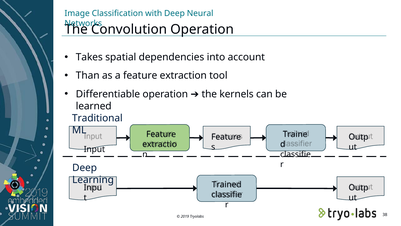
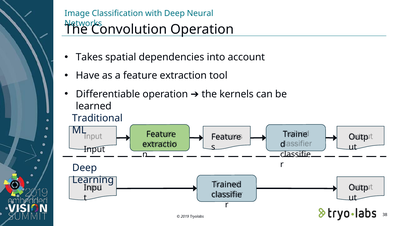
Than: Than -> Have (88, 76)
